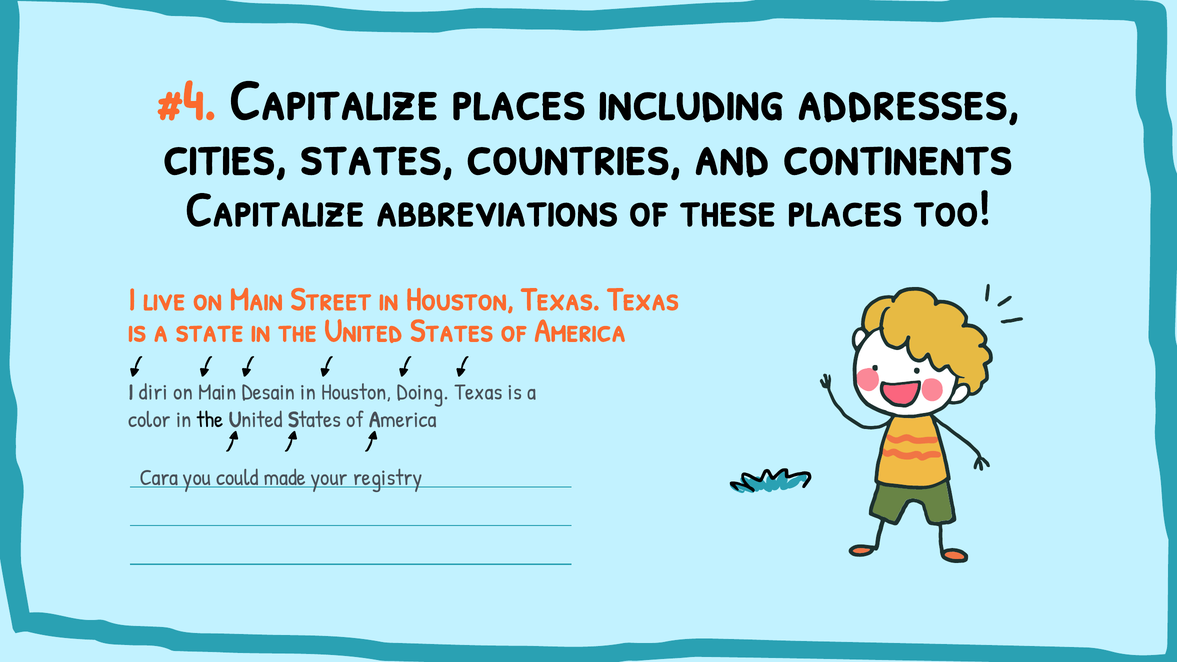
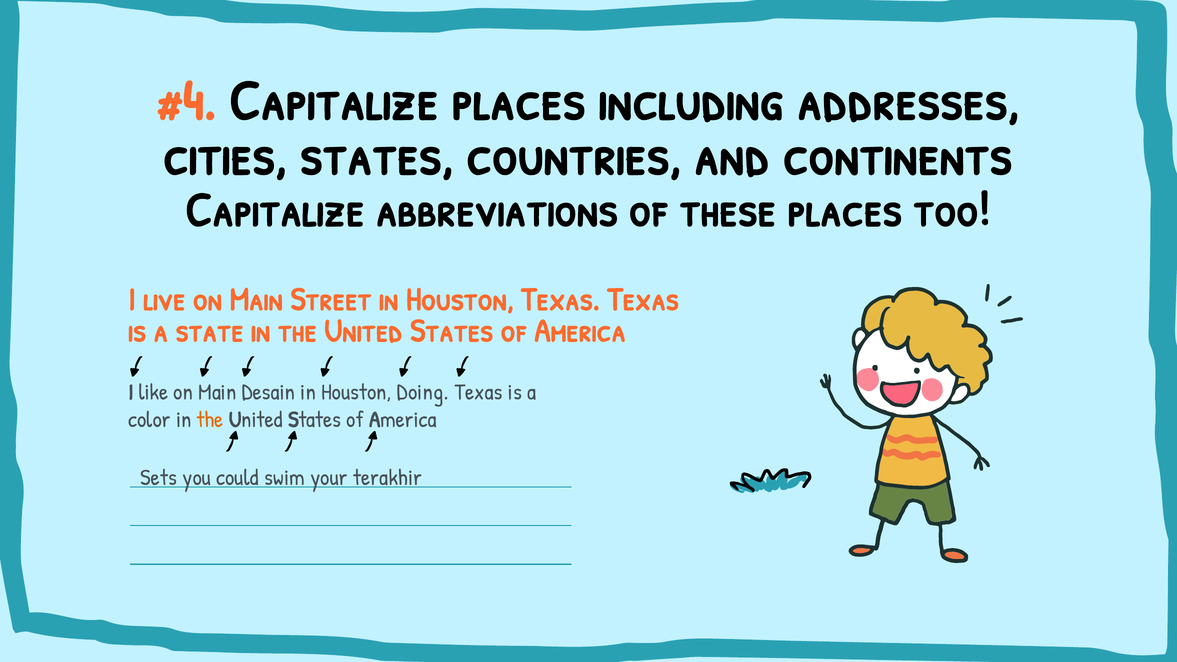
diri: diri -> like (153, 392)
the colour: black -> orange (210, 420)
Cara: Cara -> Sets (159, 478)
made: made -> swim (285, 478)
registry: registry -> terakhir (388, 478)
